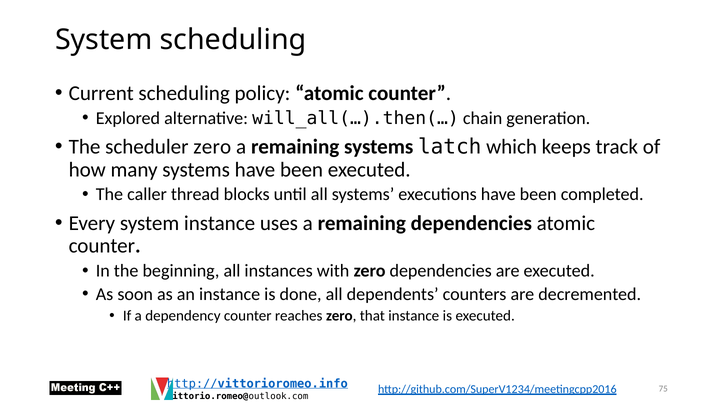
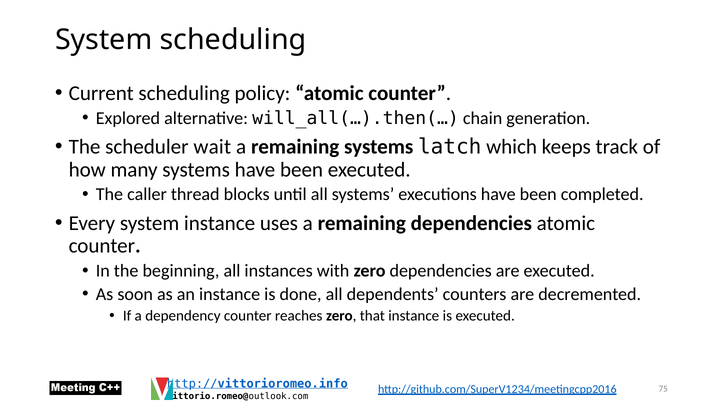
scheduler zero: zero -> wait (212, 147)
